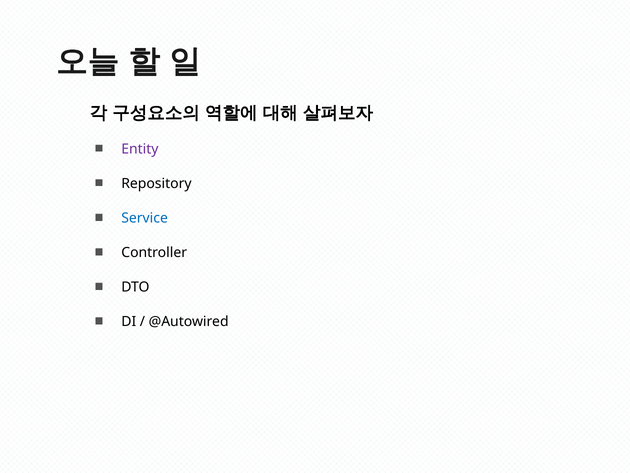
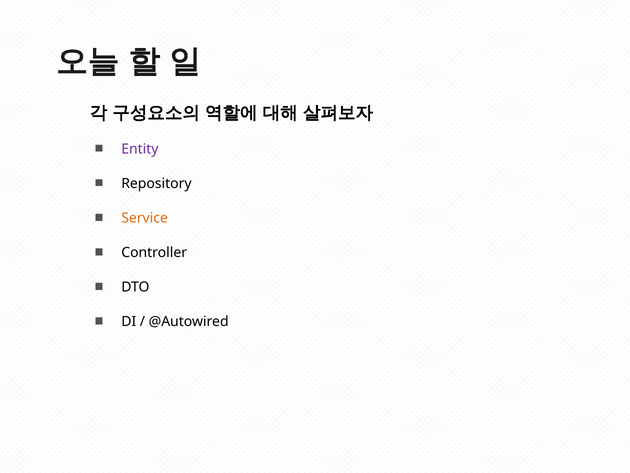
Service colour: blue -> orange (145, 218)
